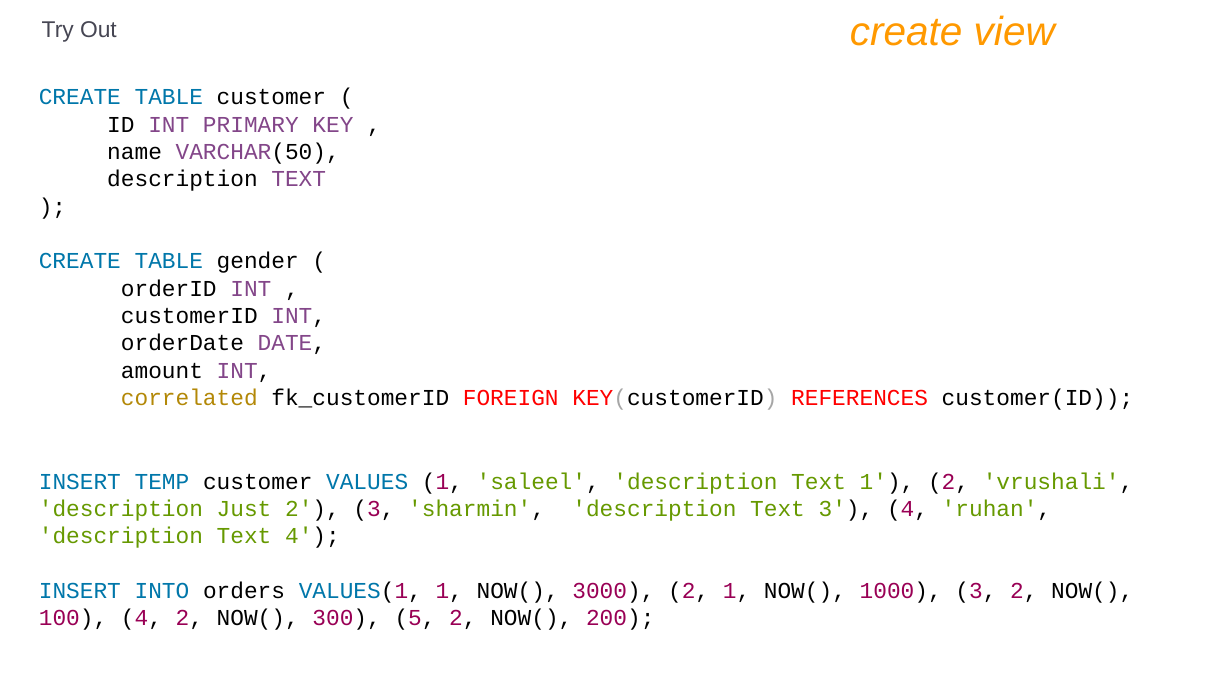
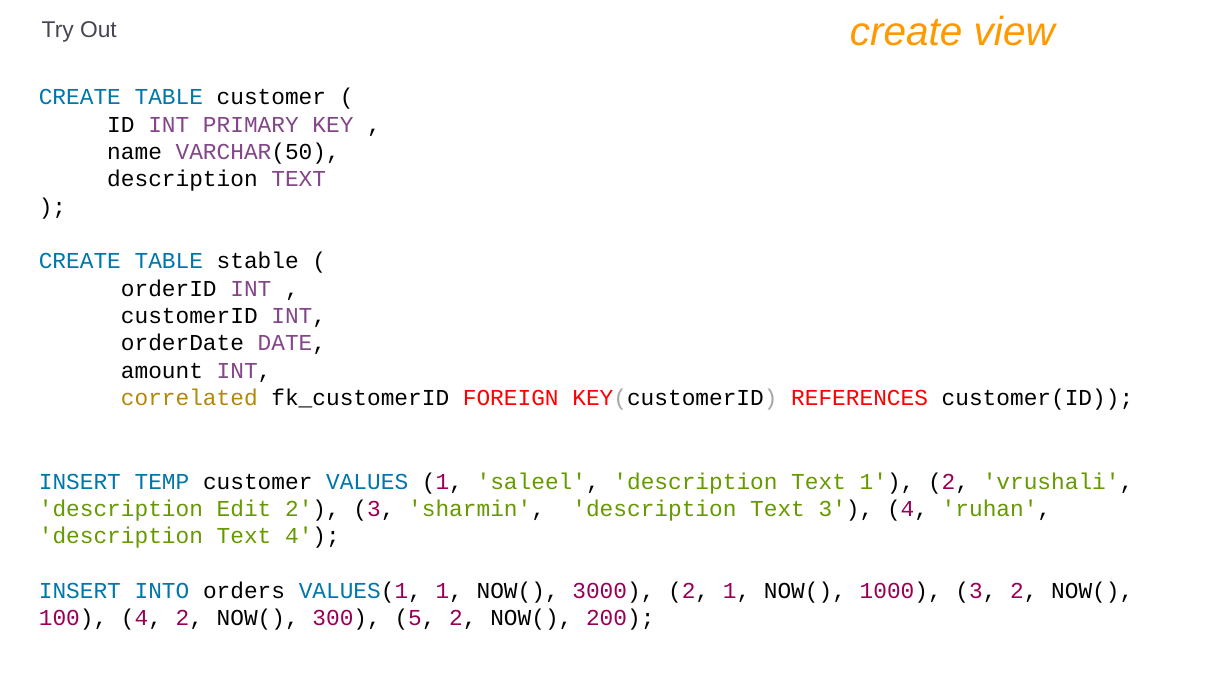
gender: gender -> stable (258, 261)
Just: Just -> Edit (244, 509)
